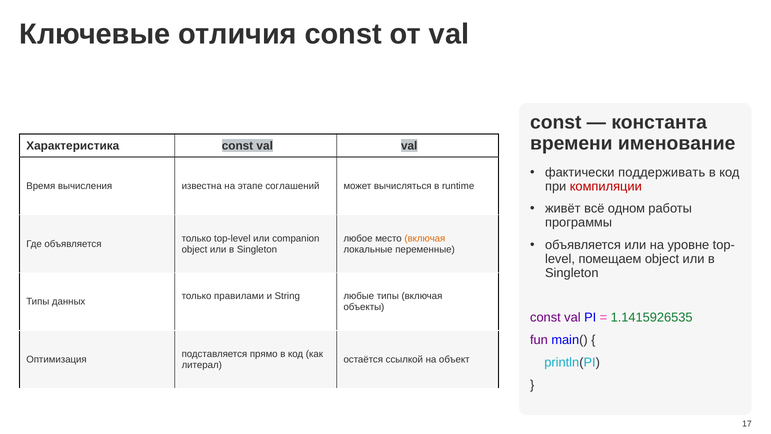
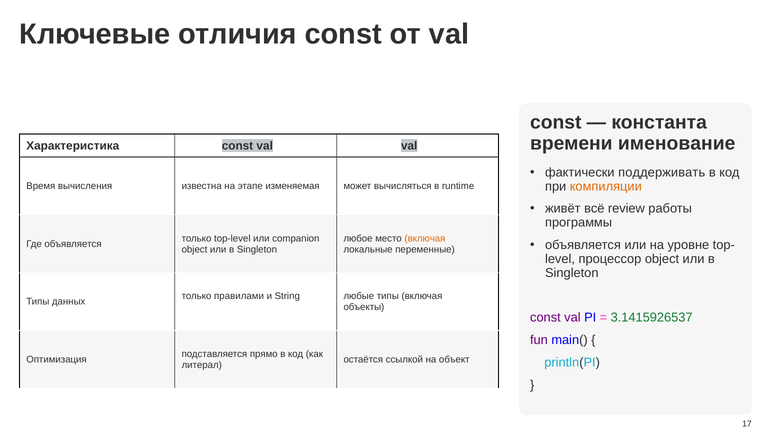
компиляции colour: red -> orange (606, 186)
соглашений: соглашений -> изменяемая (292, 186)
одном: одном -> review (626, 209)
помещаем: помещаем -> процессор (610, 259)
1.1415926535: 1.1415926535 -> 3.1415926537 (652, 318)
